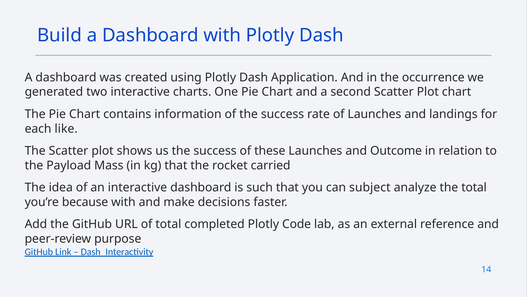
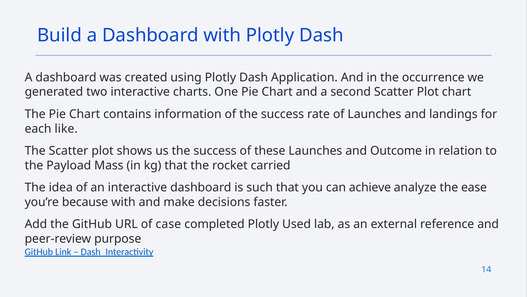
subject: subject -> achieve (370, 187)
the total: total -> ease (474, 187)
of total: total -> case (168, 224)
Code: Code -> Used (297, 224)
